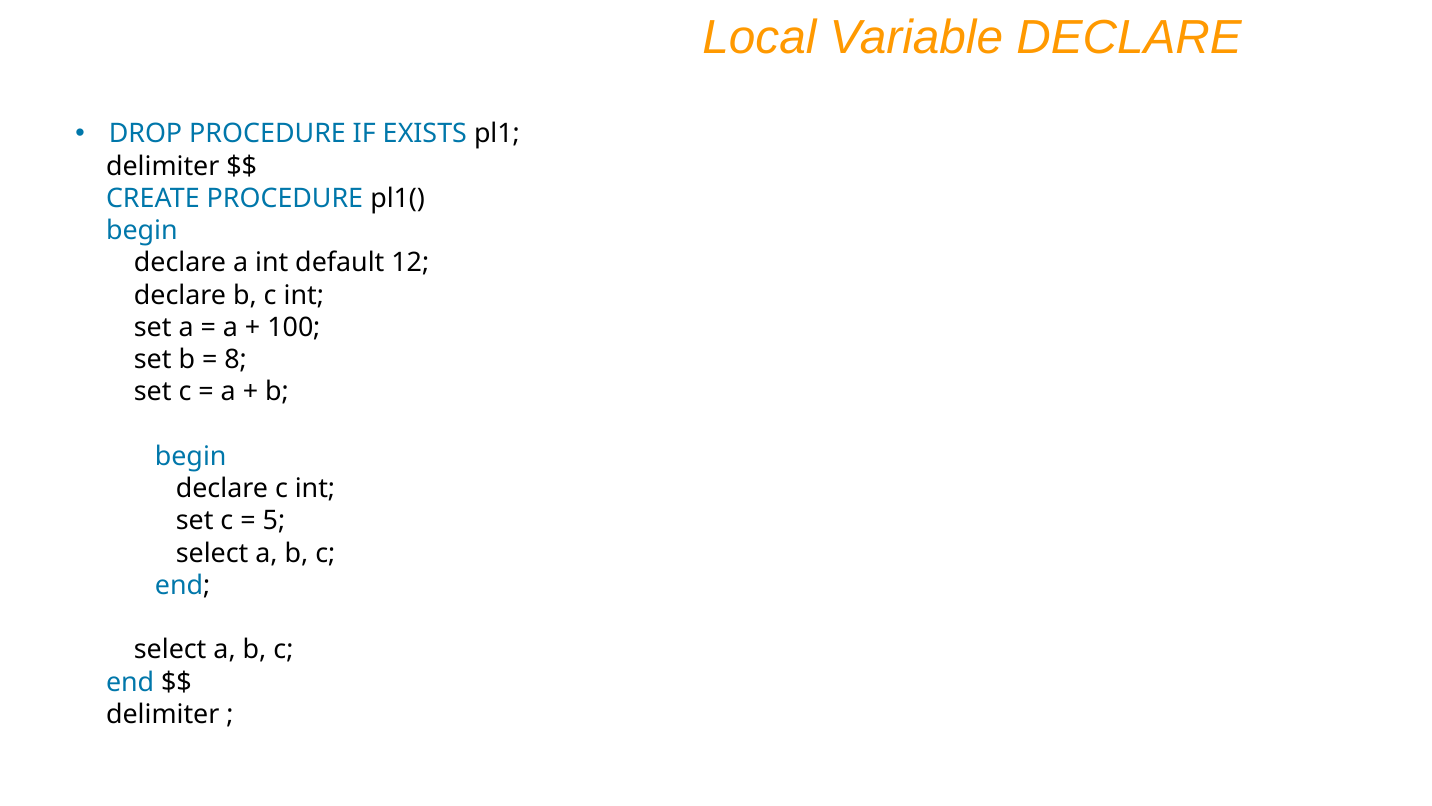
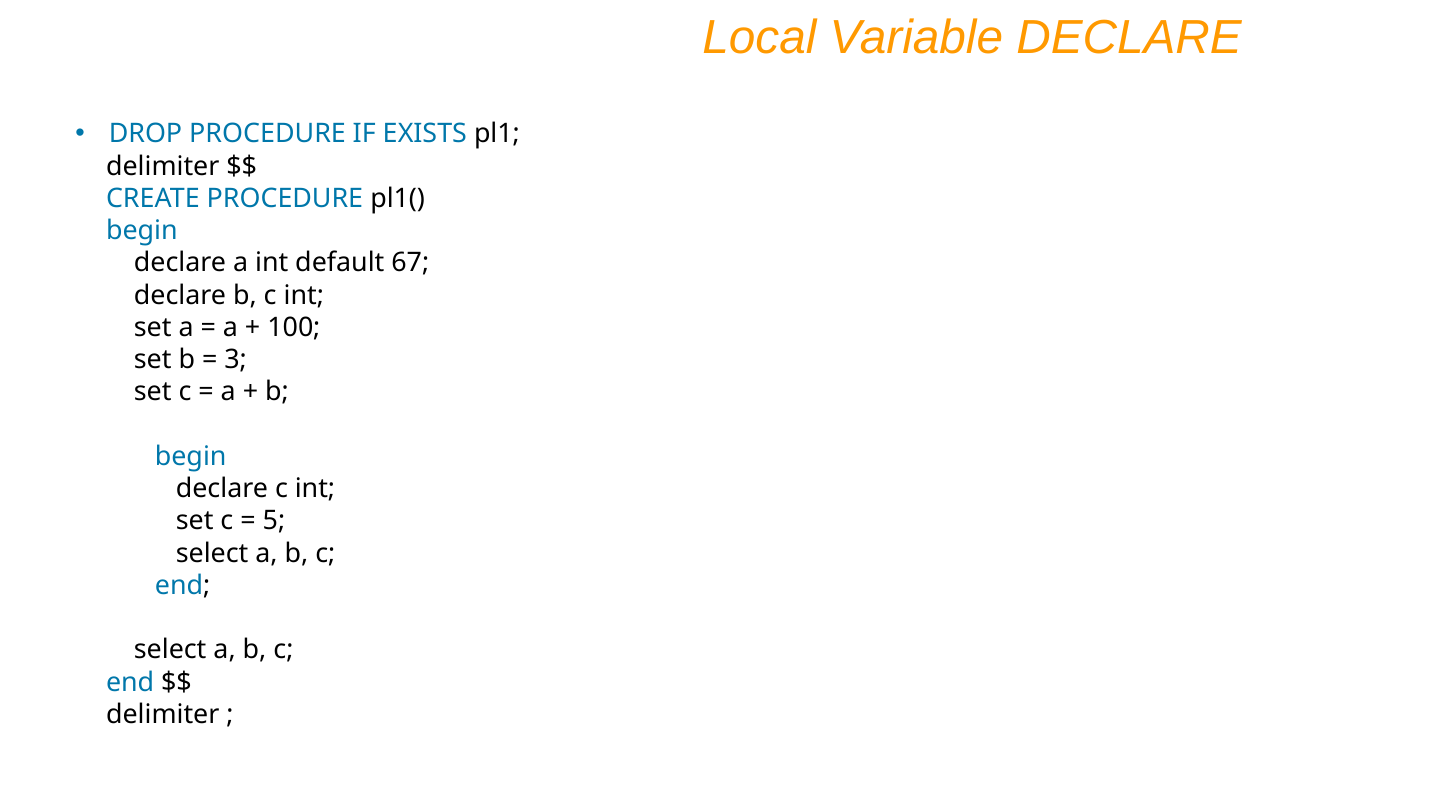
12: 12 -> 67 (410, 263)
8: 8 -> 3 (236, 360)
